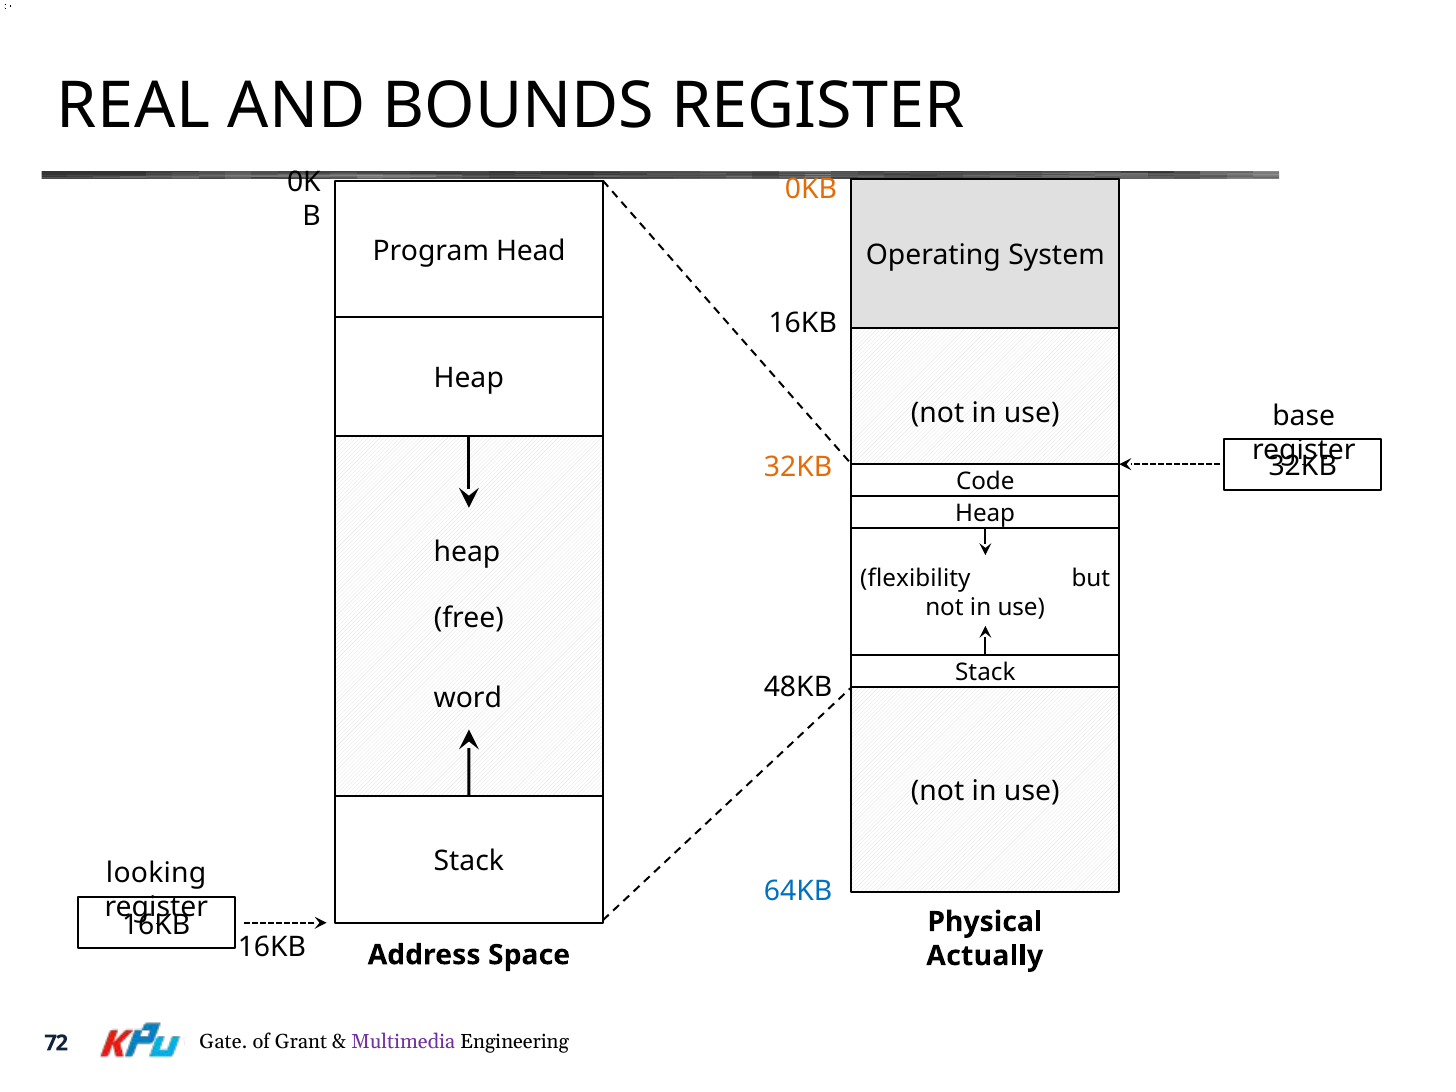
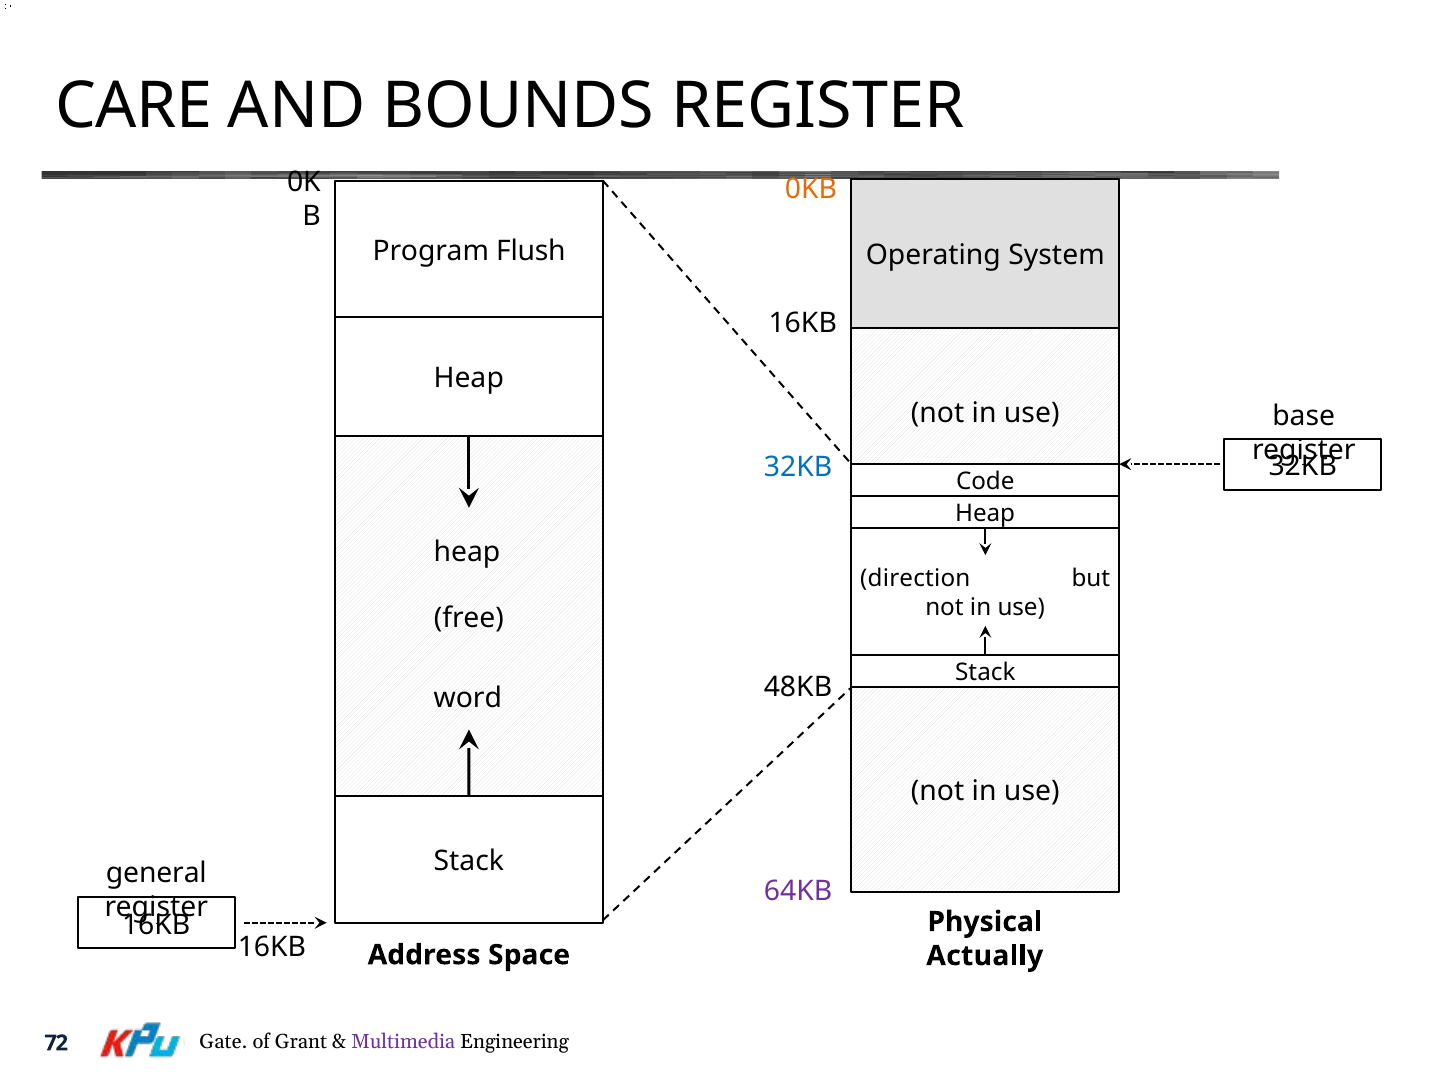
REAL: REAL -> CARE (134, 107)
Head: Head -> Flush (531, 251)
32KB colour: orange -> blue (798, 467)
flexibility: flexibility -> direction (915, 579)
looking: looking -> general (156, 873)
64KB colour: blue -> purple (798, 891)
